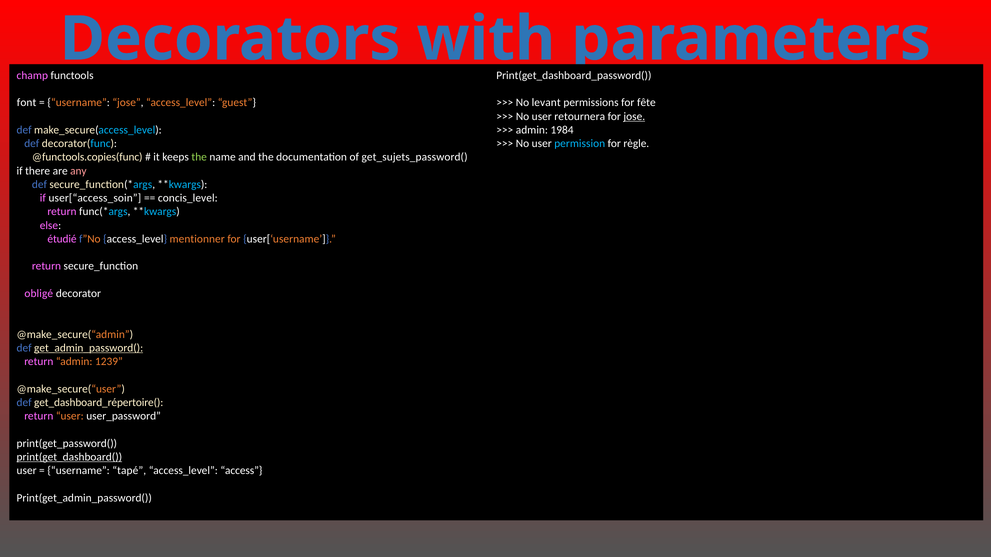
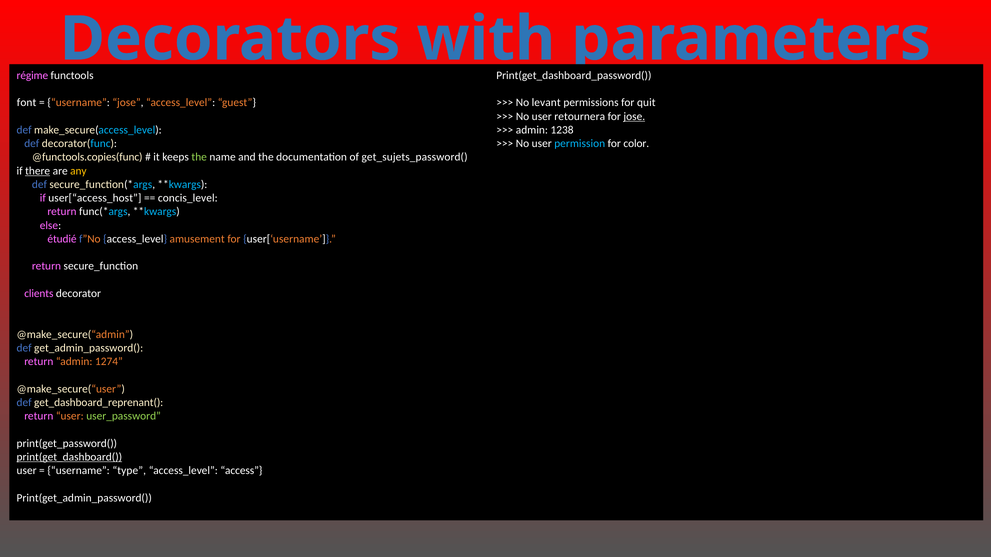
champ: champ -> régime (32, 75)
fête: fête -> quit (646, 103)
1984: 1984 -> 1238 (562, 130)
règle: règle -> color (636, 144)
there underline: none -> present (38, 171)
any colour: pink -> yellow (78, 171)
user[“access_soin: user[“access_soin -> user[“access_host (95, 198)
mentionner: mentionner -> amusement (197, 239)
obligé: obligé -> clients (39, 294)
get_admin_password( underline: present -> none (89, 348)
1239: 1239 -> 1274 (109, 362)
get_dashboard_répertoire(: get_dashboard_répertoire( -> get_dashboard_reprenant( (99, 403)
user_password colour: white -> light green (124, 416)
tapé: tapé -> type (129, 471)
